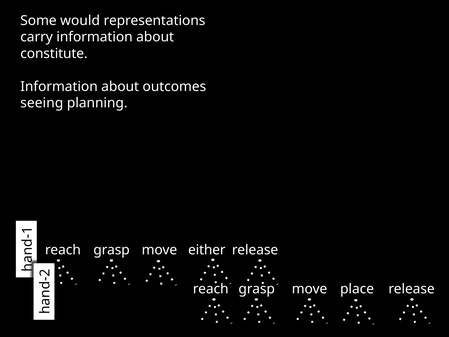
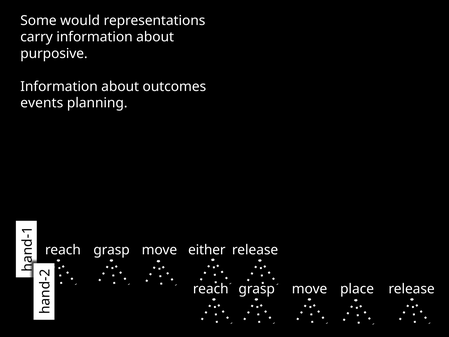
constitute: constitute -> purposive (54, 54)
seeing: seeing -> events (42, 103)
